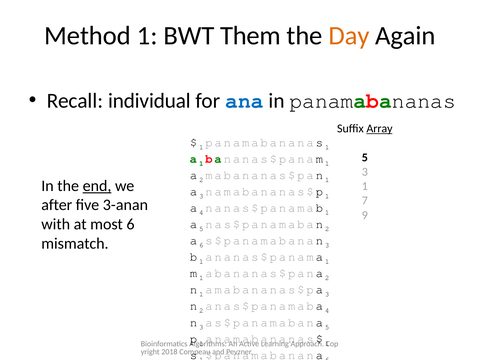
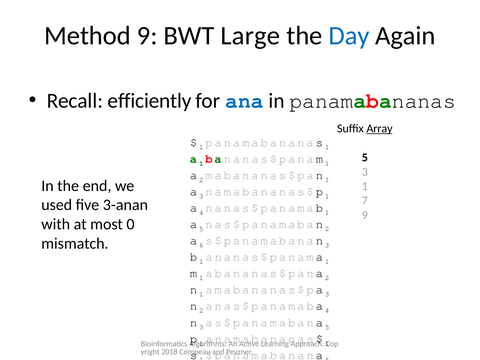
Method 1: 1 -> 9 (147, 36)
Them: Them -> Large (250, 36)
Day colour: orange -> blue (349, 36)
individual: individual -> efficiently (149, 101)
end underline: present -> none (97, 186)
after: after -> used (57, 205)
most 6: 6 -> 0 (131, 224)
